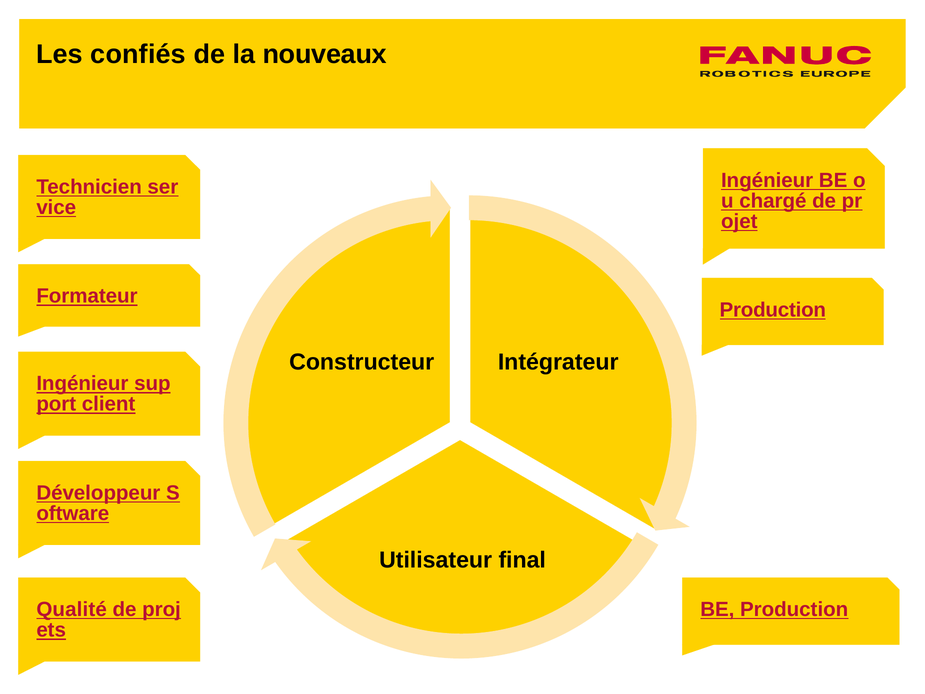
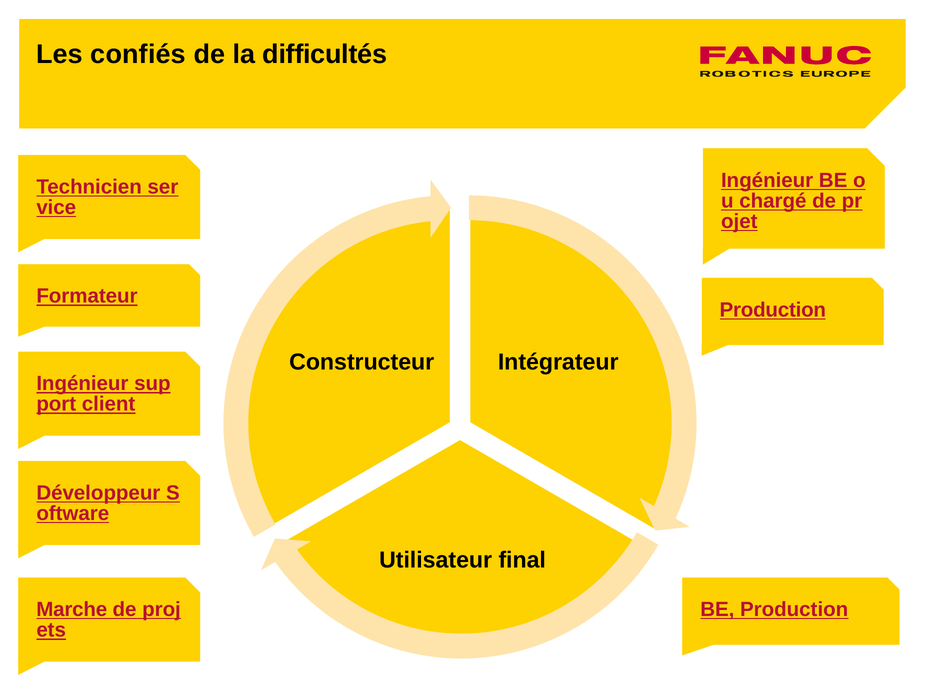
nouveaux: nouveaux -> difficultés (325, 54)
Qualité: Qualité -> Marche (72, 609)
